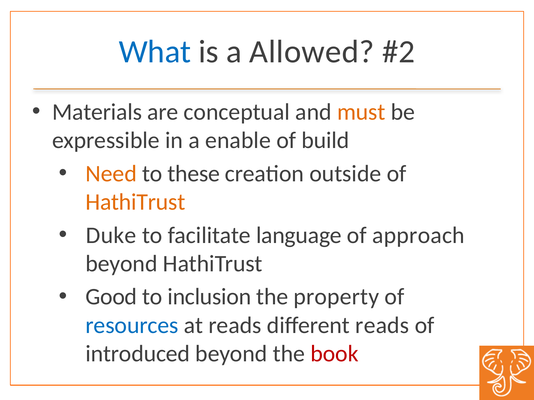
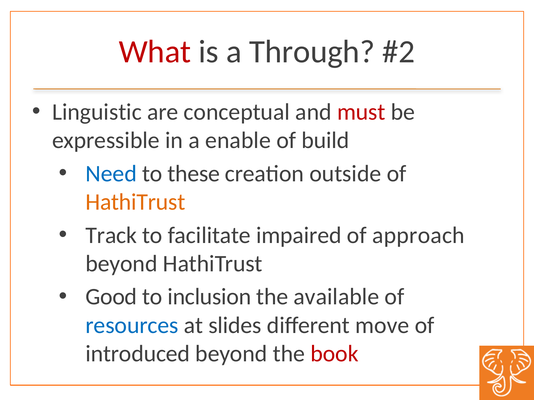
What colour: blue -> red (155, 52)
Allowed: Allowed -> Through (312, 52)
Materials: Materials -> Linguistic (97, 112)
must colour: orange -> red (361, 112)
Need colour: orange -> blue (111, 174)
Duke: Duke -> Track (111, 235)
language: language -> impaired (299, 235)
property: property -> available (336, 297)
at reads: reads -> slides (235, 326)
different reads: reads -> move (382, 326)
